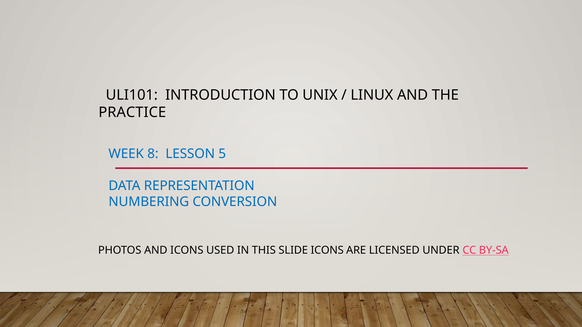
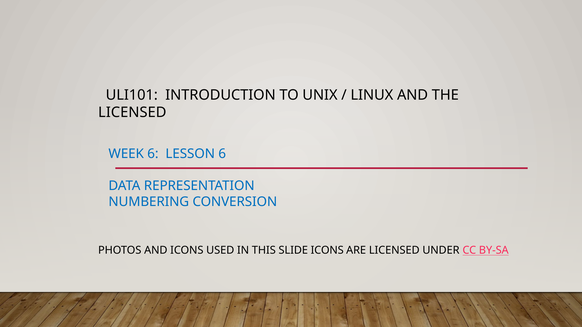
PRACTICE: PRACTICE -> LICENSED (132, 113)
WEEK 8: 8 -> 6 (153, 154)
LESSON 5: 5 -> 6 (222, 154)
